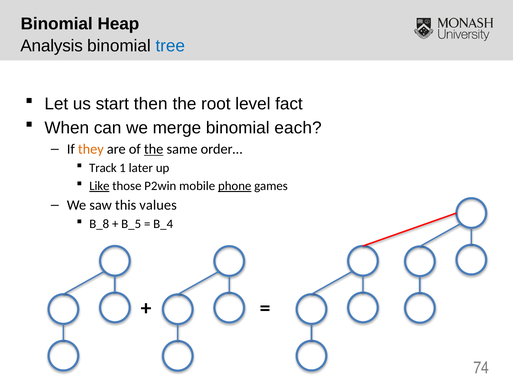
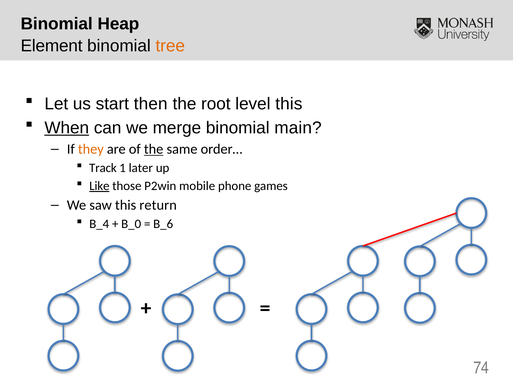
Analysis: Analysis -> Element (52, 46)
tree colour: blue -> orange (170, 46)
level fact: fact -> this (289, 104)
When underline: none -> present (67, 128)
each: each -> main (298, 128)
phone underline: present -> none (235, 186)
values: values -> return (158, 205)
B_8: B_8 -> B_4 (99, 224)
B_5: B_5 -> B_0 (131, 224)
B_4: B_4 -> B_6 (163, 224)
